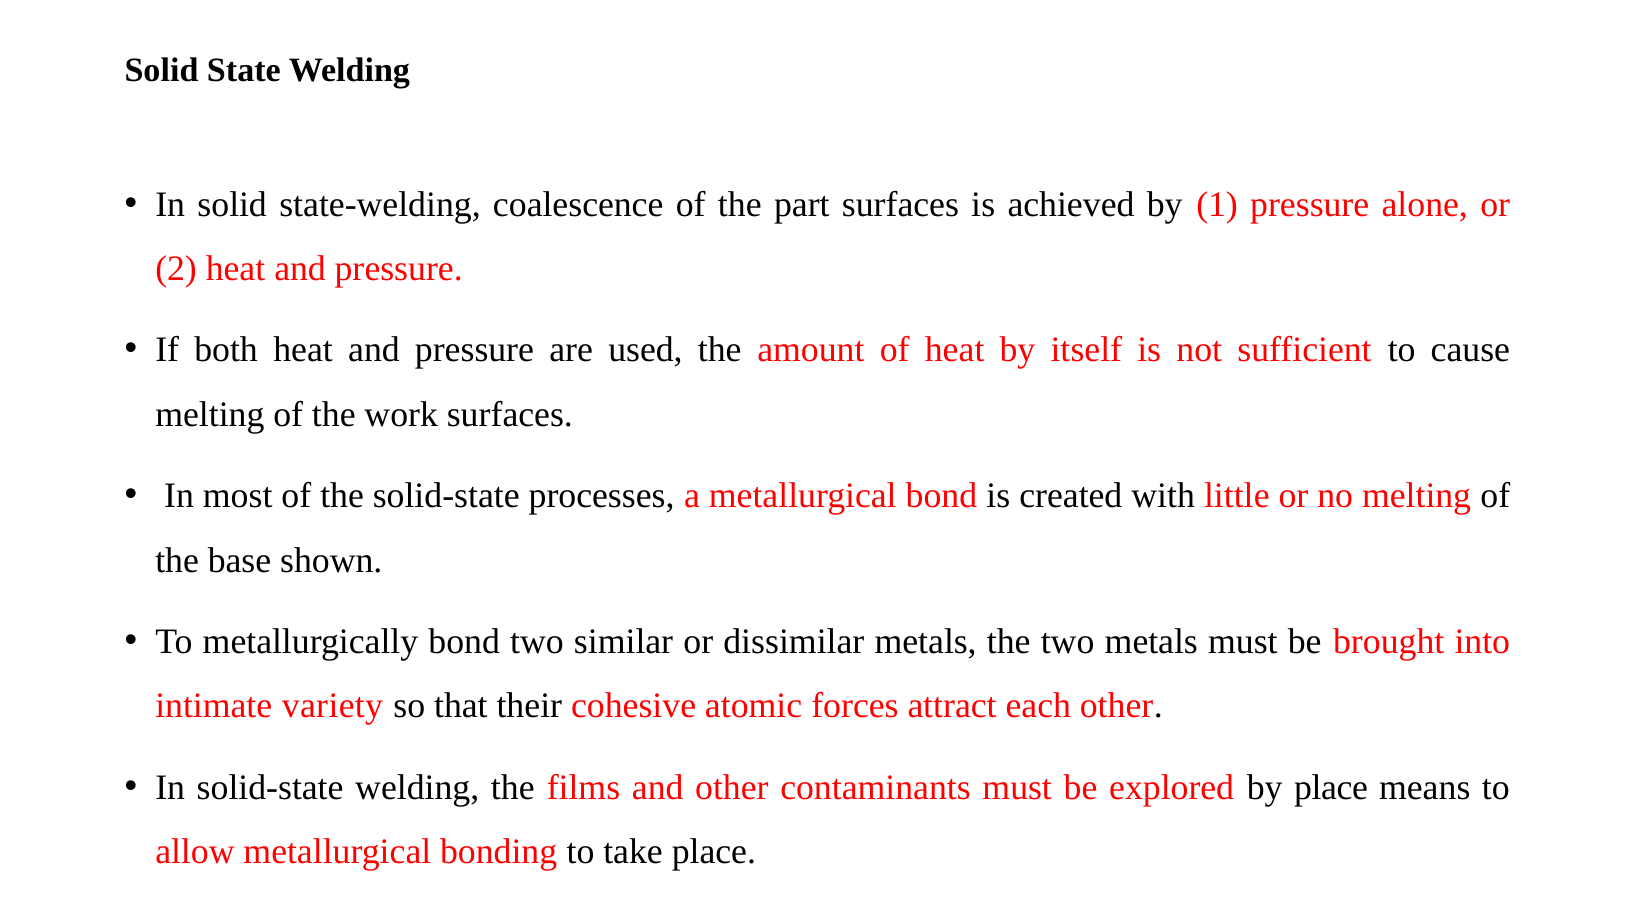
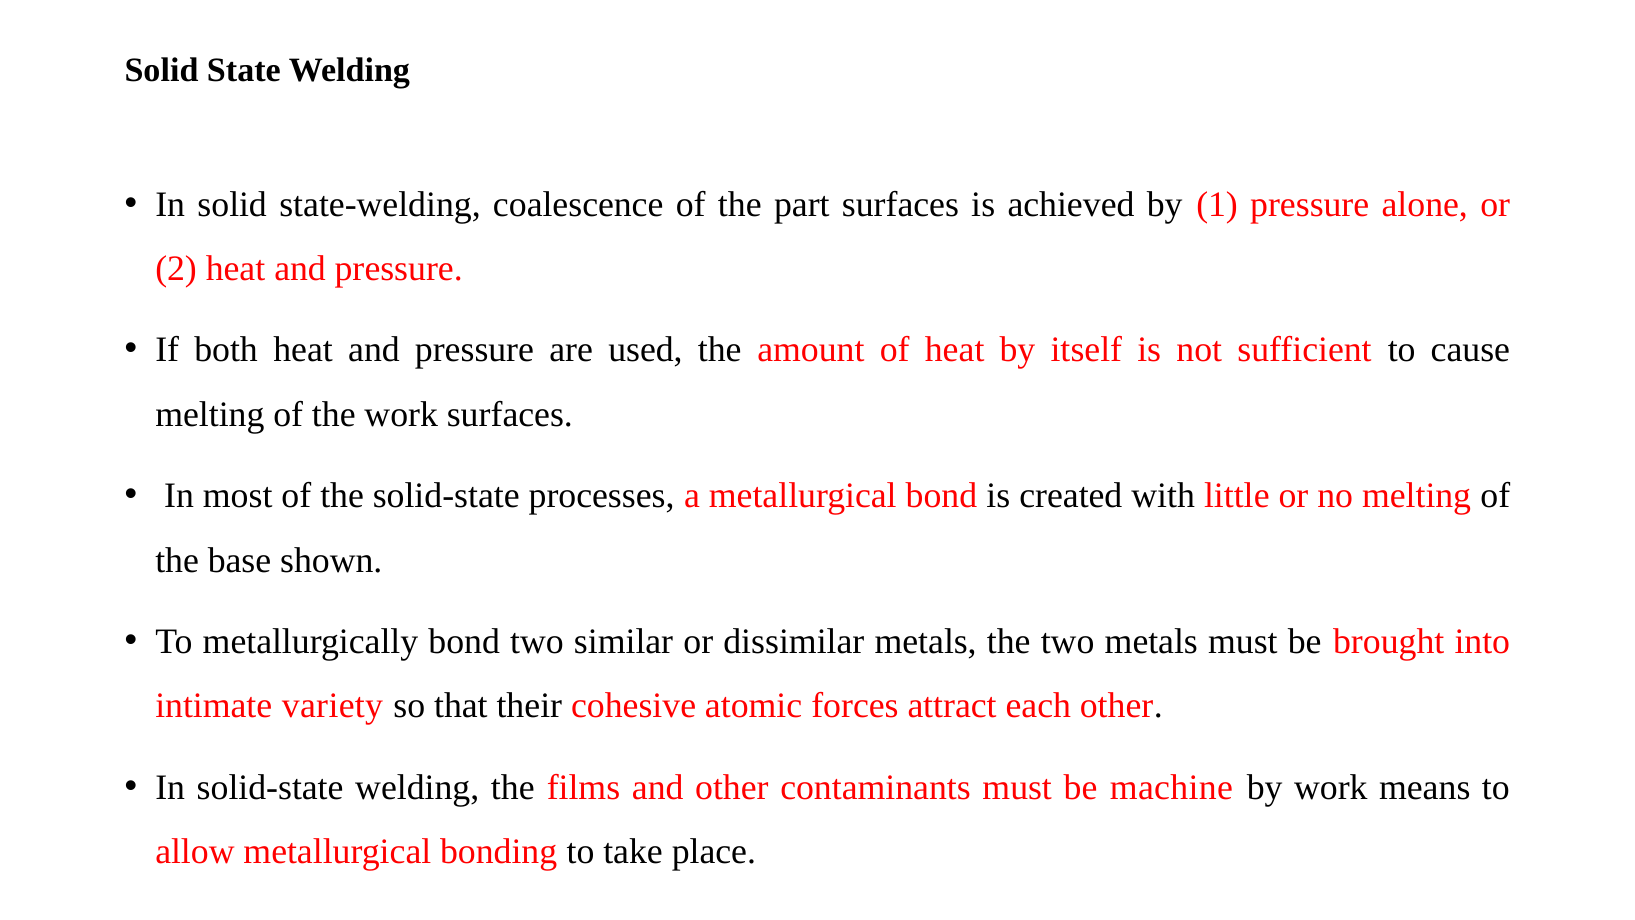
explored: explored -> machine (1171, 787)
by place: place -> work (1331, 787)
